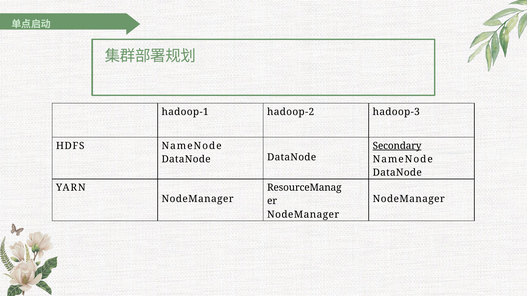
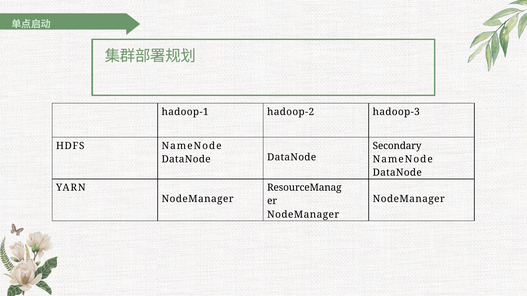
Secondary underline: present -> none (397, 146)
